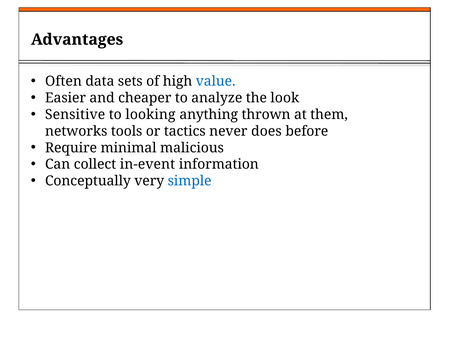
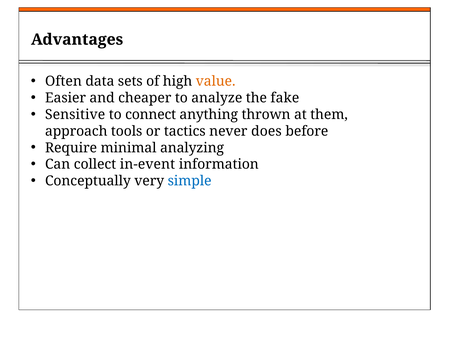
value colour: blue -> orange (216, 81)
look: look -> fake (285, 98)
looking: looking -> connect (151, 114)
networks: networks -> approach (76, 131)
malicious: malicious -> analyzing (192, 148)
